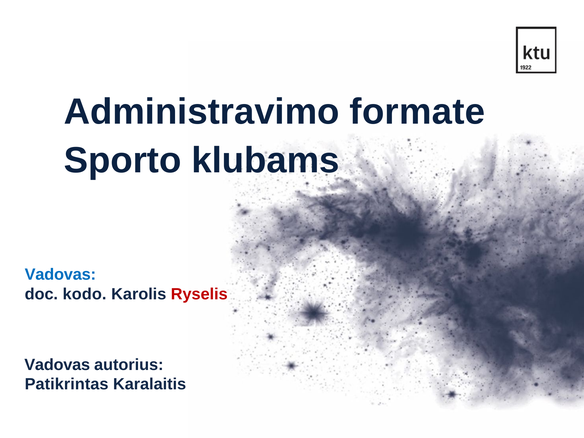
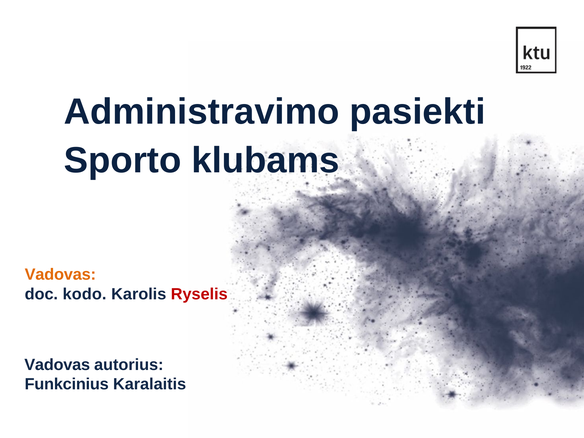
formate: formate -> pasiekti (418, 112)
Vadovas colour: blue -> orange (60, 275)
Patikrintas: Patikrintas -> Funkcinius (67, 384)
